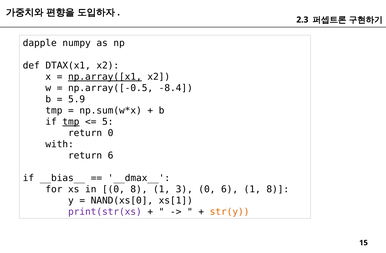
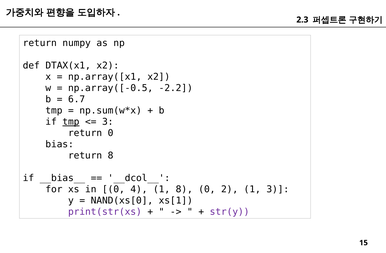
dapple: dapple -> return (40, 43)
np.array([x1 underline: present -> none (105, 77)
-8.4: -8.4 -> -2.2 (176, 88)
5.9: 5.9 -> 6.7 (77, 100)
5: 5 -> 3 (108, 122)
with: with -> bias (60, 145)
return 6: 6 -> 8 (111, 156)
__dmax__: __dmax__ -> __dcol__ (139, 178)
0 8: 8 -> 4 (139, 190)
1 3: 3 -> 8 (184, 190)
0 6: 6 -> 2 (230, 190)
1 8: 8 -> 3 (278, 190)
str(y colour: orange -> purple (230, 212)
